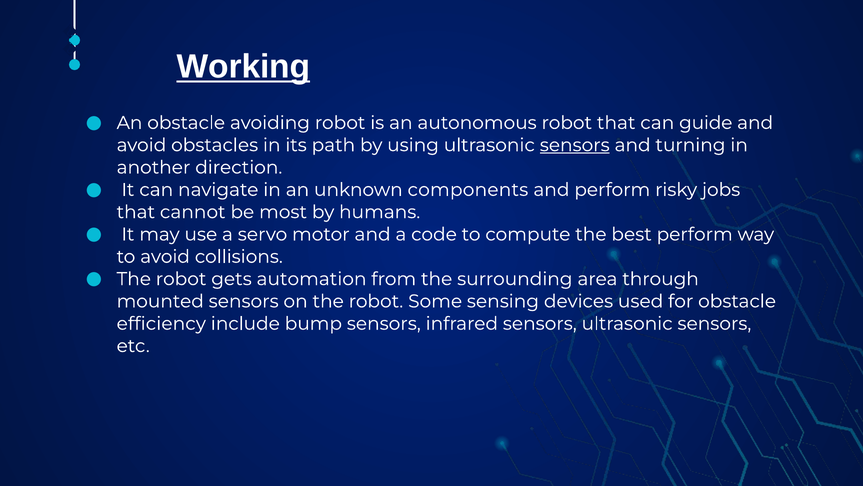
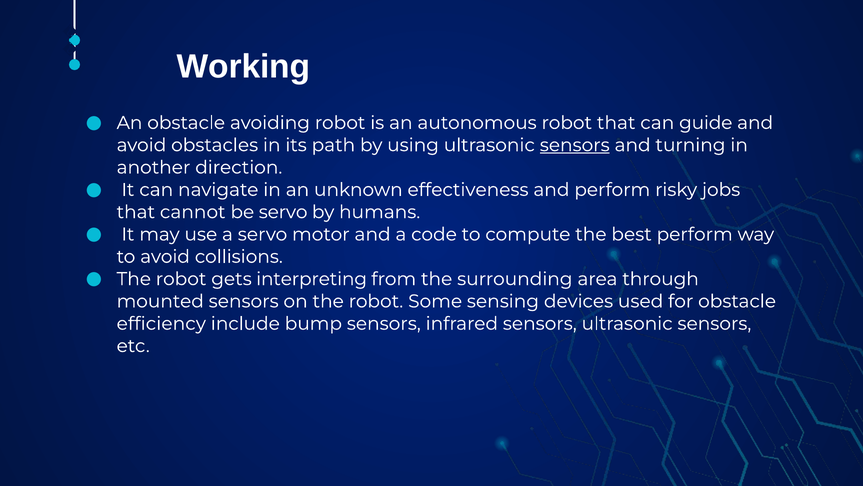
Working underline: present -> none (243, 67)
components: components -> effectiveness (468, 190)
be most: most -> servo (283, 212)
automation: automation -> interpreting (312, 279)
